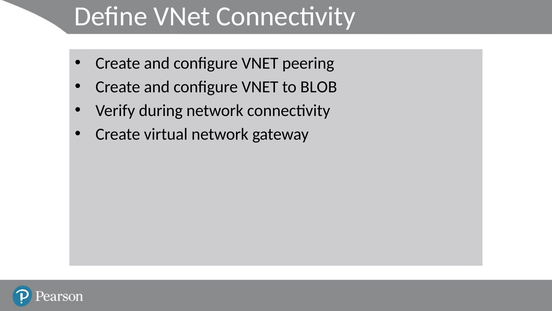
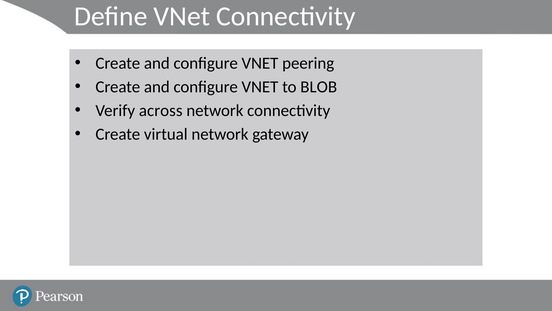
during: during -> across (161, 110)
